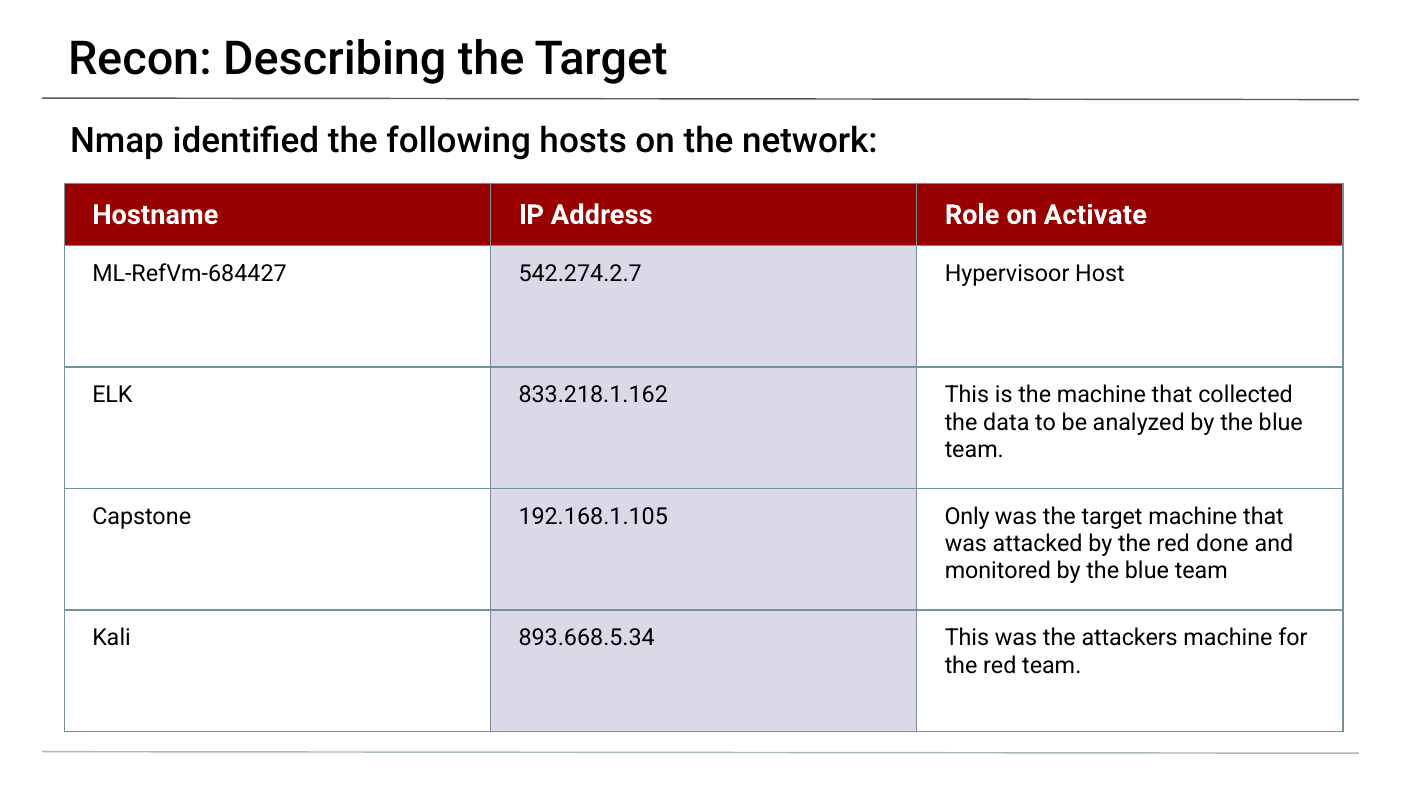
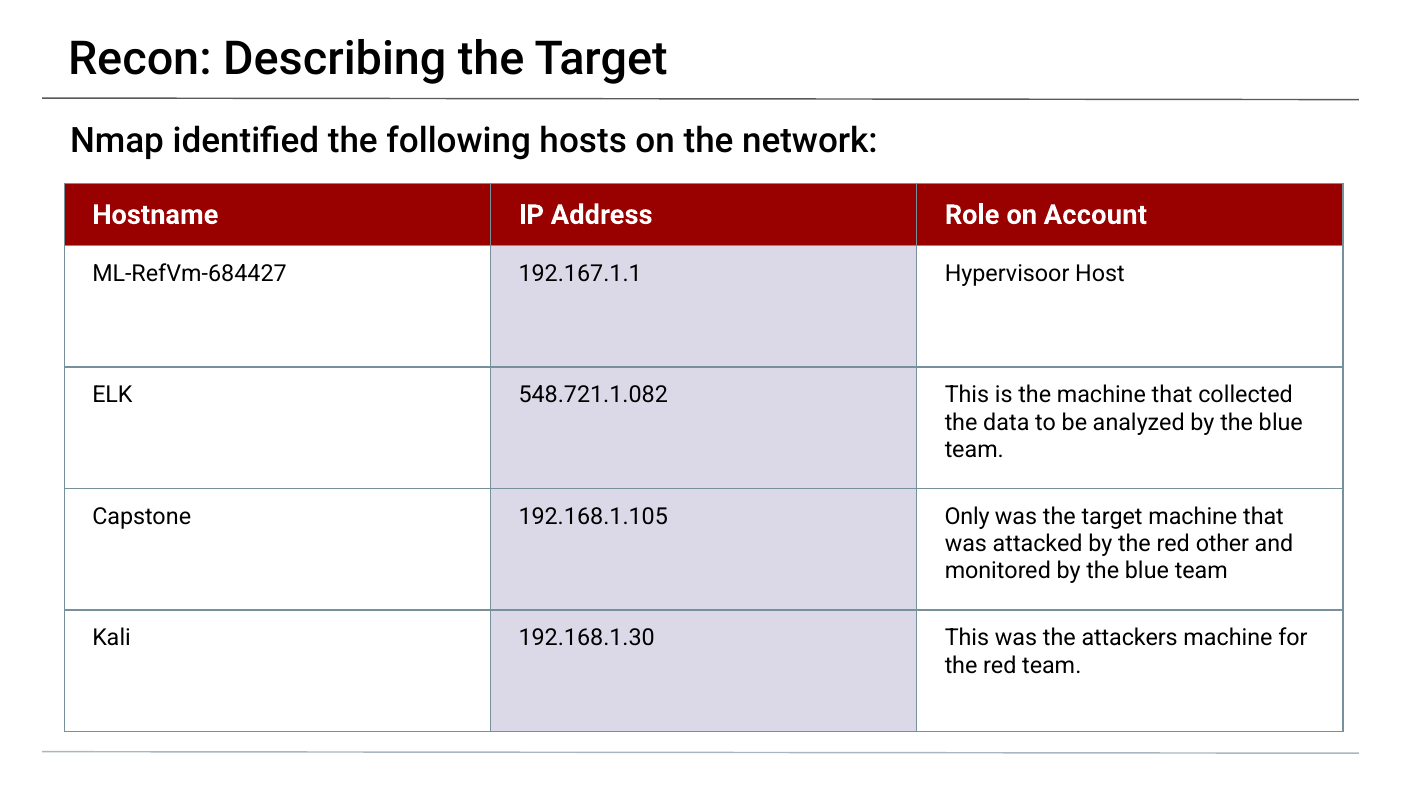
Activate: Activate -> Account (1095, 215)
542.274.2.7: 542.274.2.7 -> 192.167.1.1 (580, 273)
833.218.1.162: 833.218.1.162 -> 548.721.1.082 (593, 395)
done: done -> other (1222, 544)
893.668.5.34: 893.668.5.34 -> 192.168.1.30 (587, 638)
